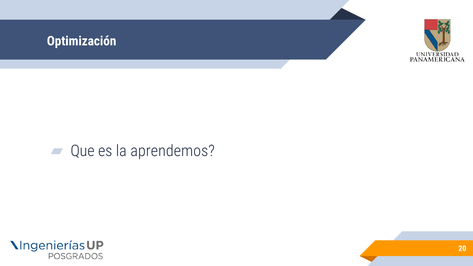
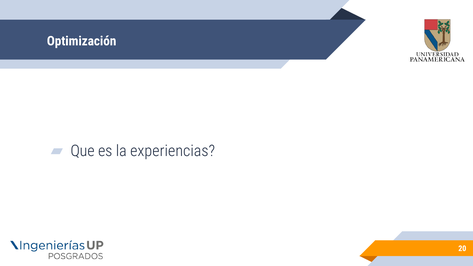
aprendemos: aprendemos -> experiencias (173, 151)
